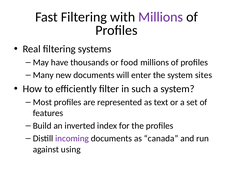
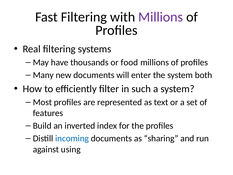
sites: sites -> both (204, 75)
incoming colour: purple -> blue (72, 138)
canada: canada -> sharing (161, 138)
